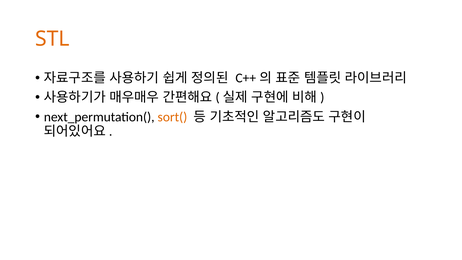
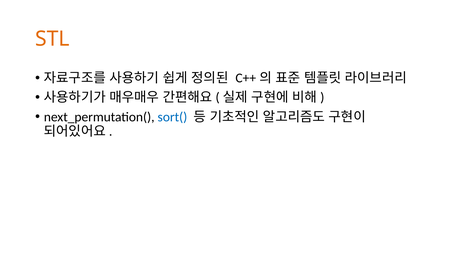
sort( colour: orange -> blue (172, 117)
